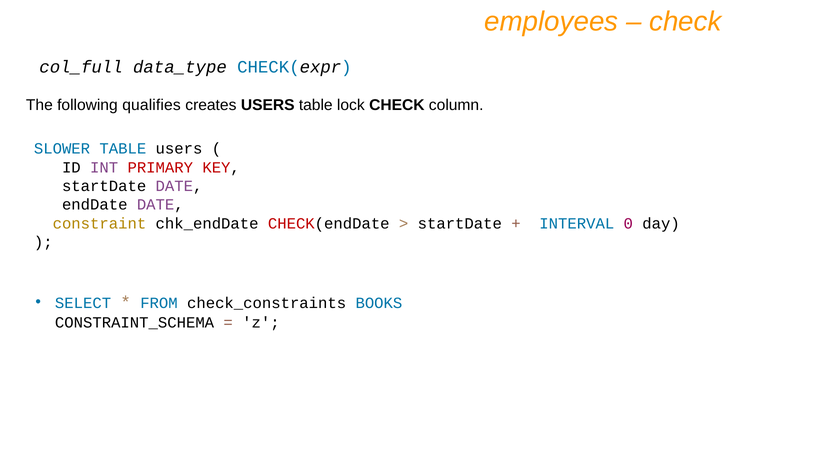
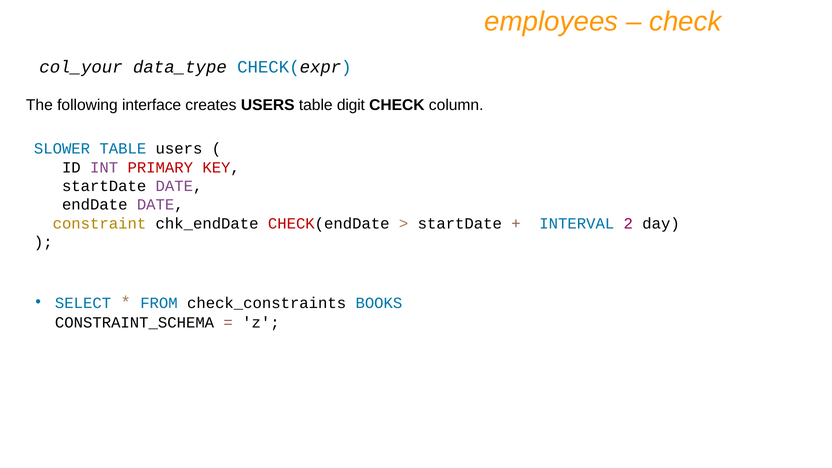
col_full: col_full -> col_your (81, 67)
qualifies: qualifies -> interface (152, 105)
lock: lock -> digit (351, 105)
0: 0 -> 2 (628, 224)
